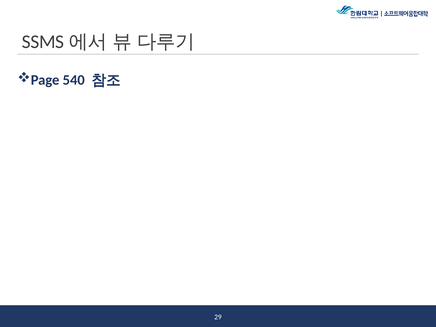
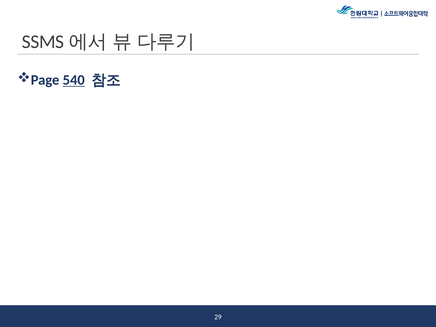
540 underline: none -> present (74, 80)
